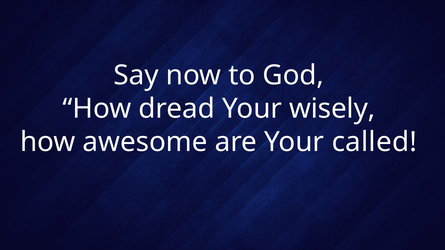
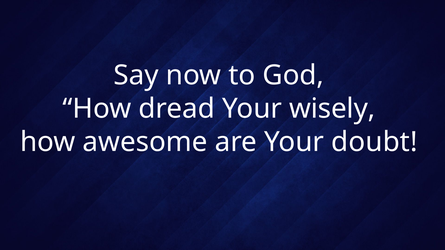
called: called -> doubt (374, 142)
